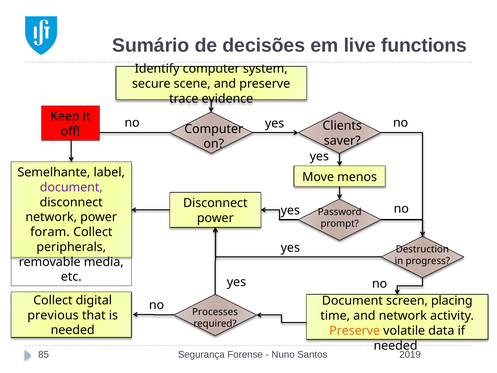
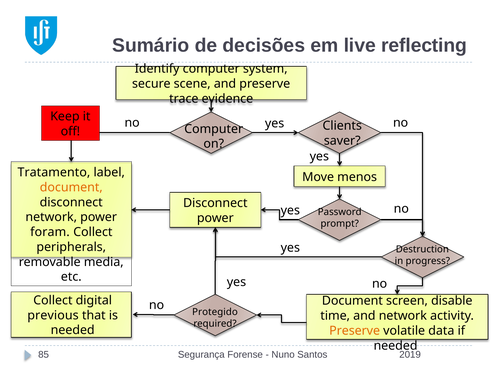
functions: functions -> reflecting (424, 45)
Semelhante: Semelhante -> Tratamento (54, 172)
document colour: purple -> orange (71, 187)
placing: placing -> disable (452, 301)
Processes: Processes -> Protegido (215, 312)
